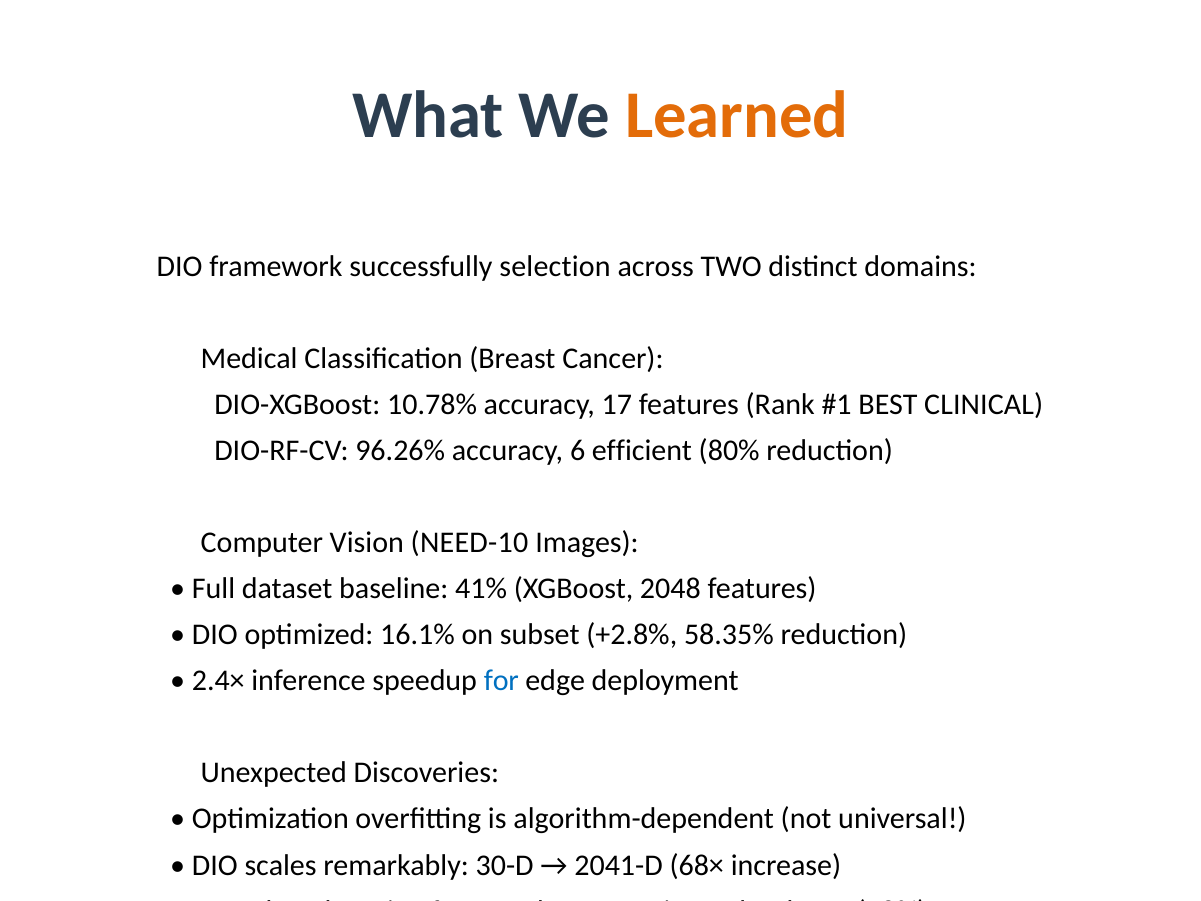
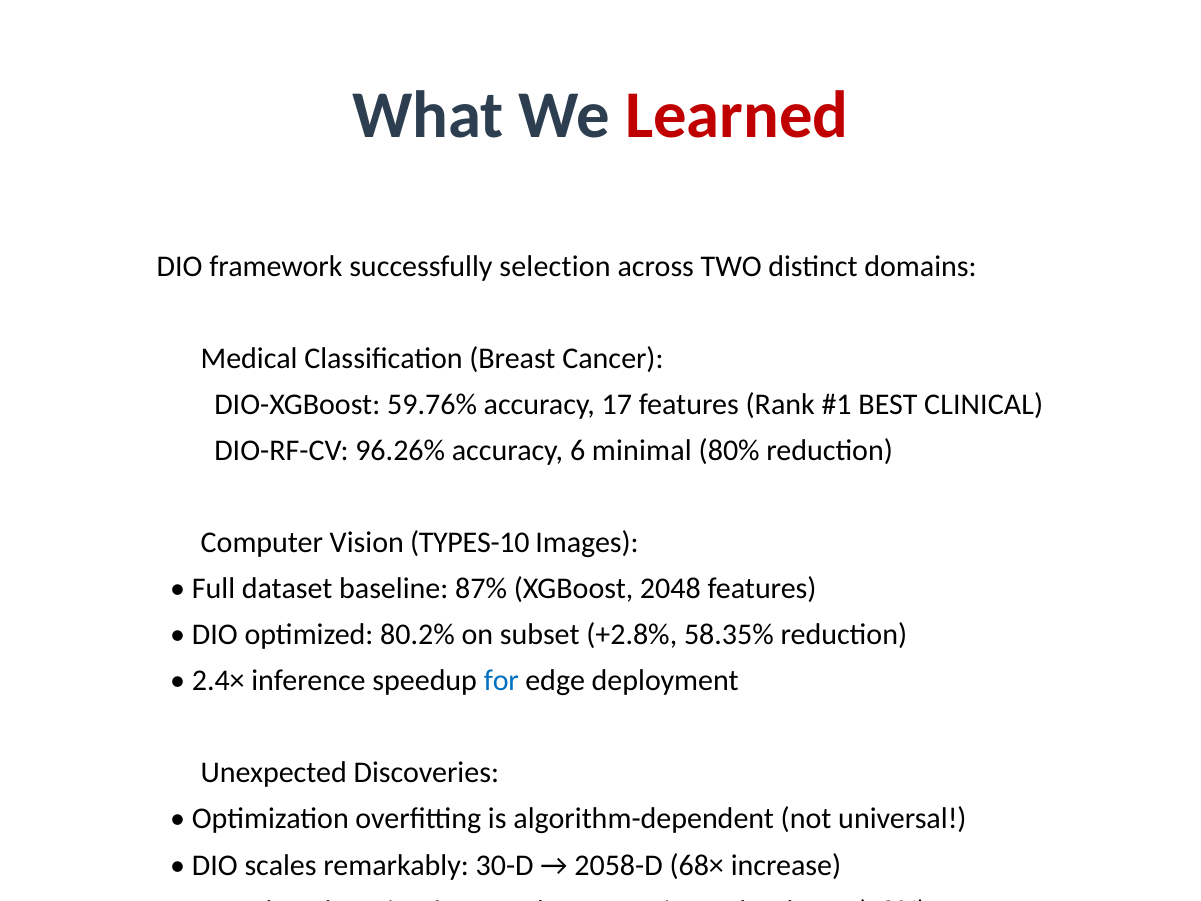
Learned colour: orange -> red (737, 116)
10.78%: 10.78% -> 59.76% (432, 404)
efficient: efficient -> minimal (642, 450)
NEED-10: NEED-10 -> TYPES-10 (470, 543)
41%: 41% -> 87% (481, 589)
16.1%: 16.1% -> 80.2% (417, 635)
2041-D: 2041-D -> 2058-D (619, 865)
